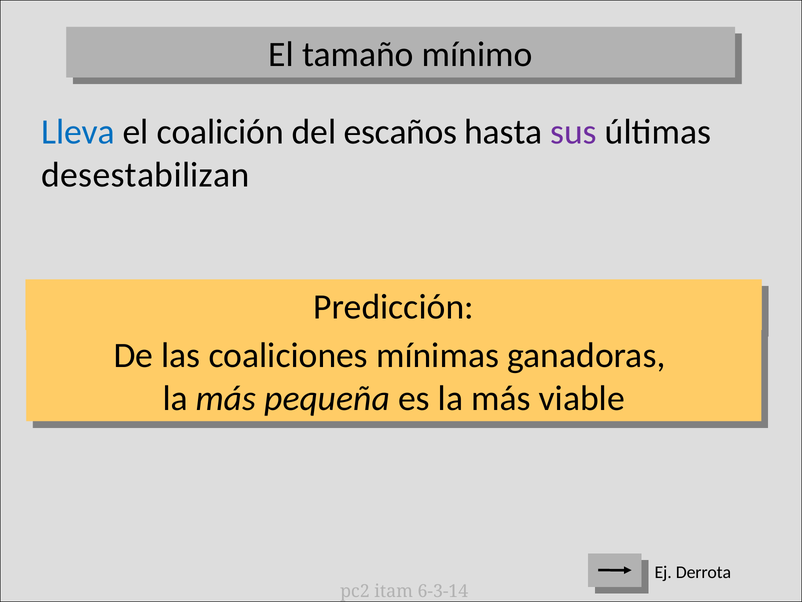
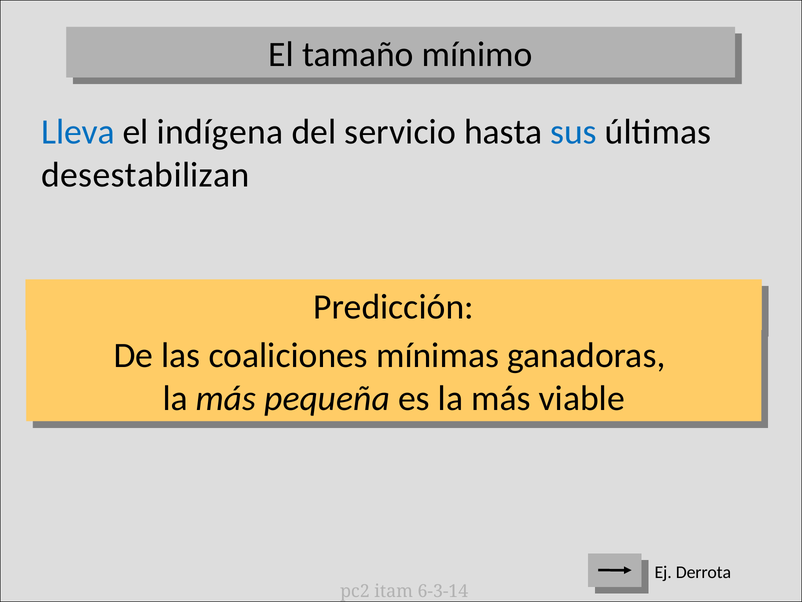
coalición: coalición -> indígena (220, 132)
escaños: escaños -> servicio (400, 132)
sus colour: purple -> blue (573, 132)
